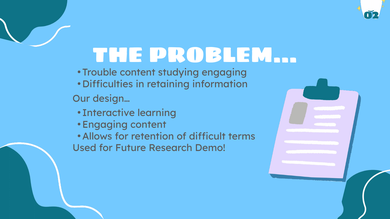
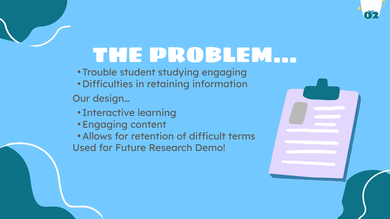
Trouble content: content -> student (138, 73)
